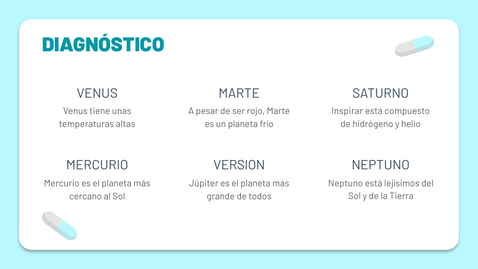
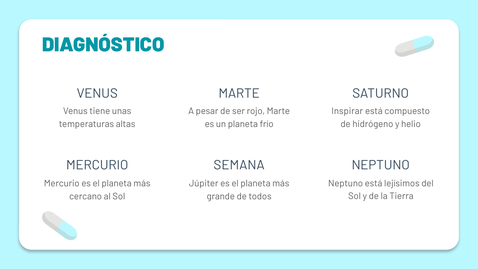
VERSION: VERSION -> SEMANA (239, 165)
